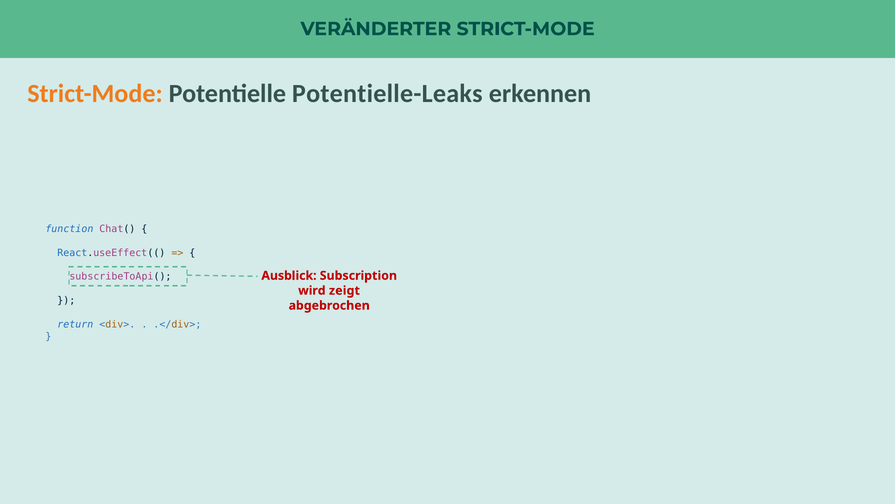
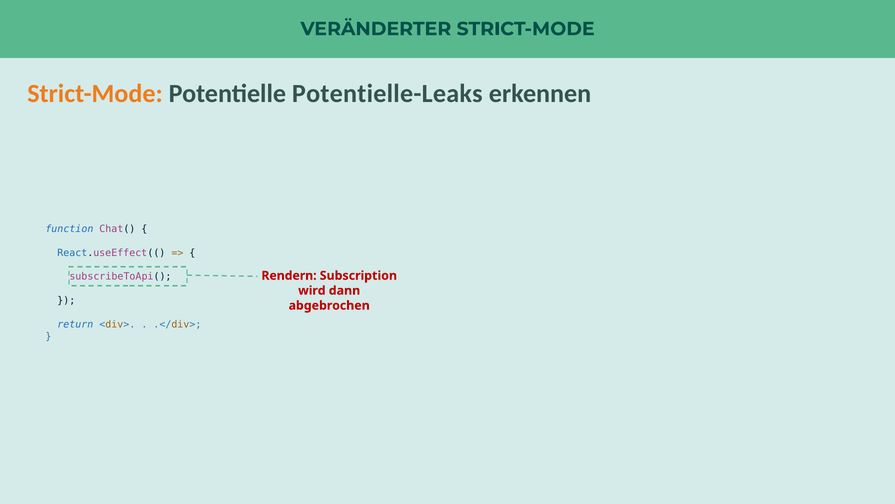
Ausblick: Ausblick -> Rendern (289, 275)
zeigt: zeigt -> dann (344, 290)
